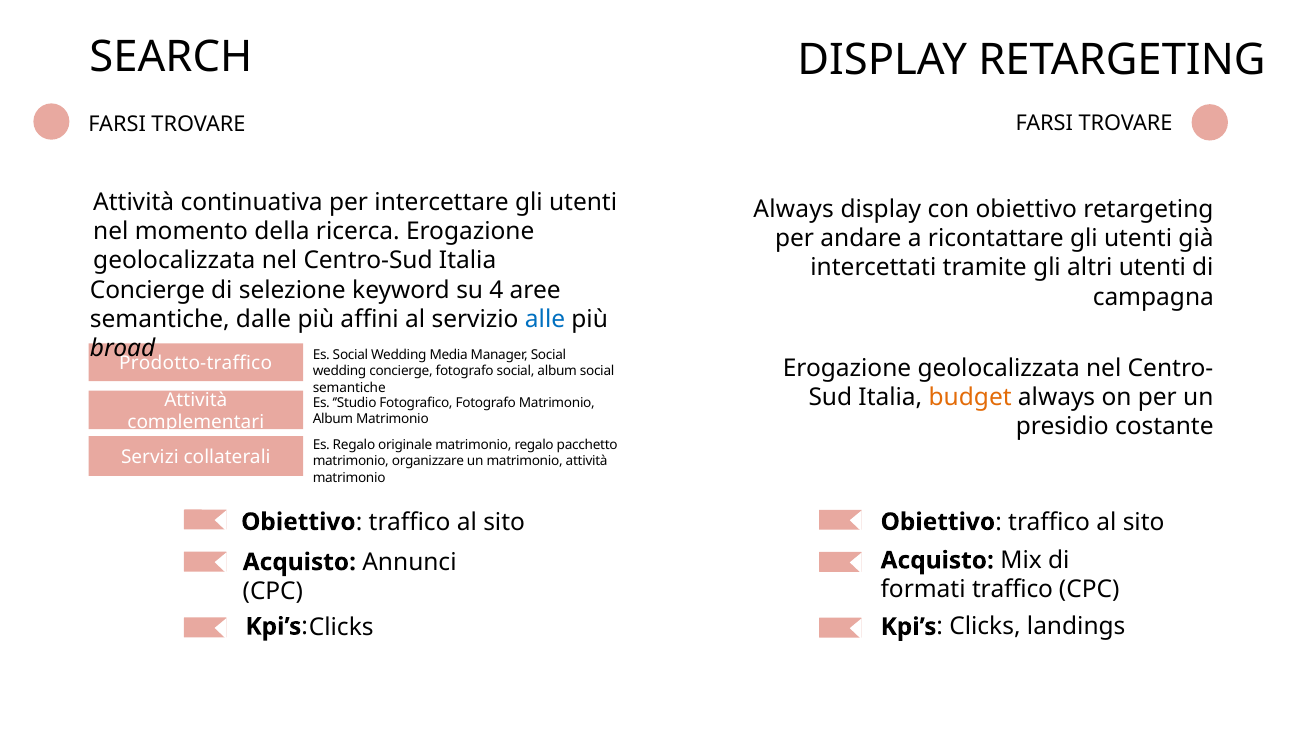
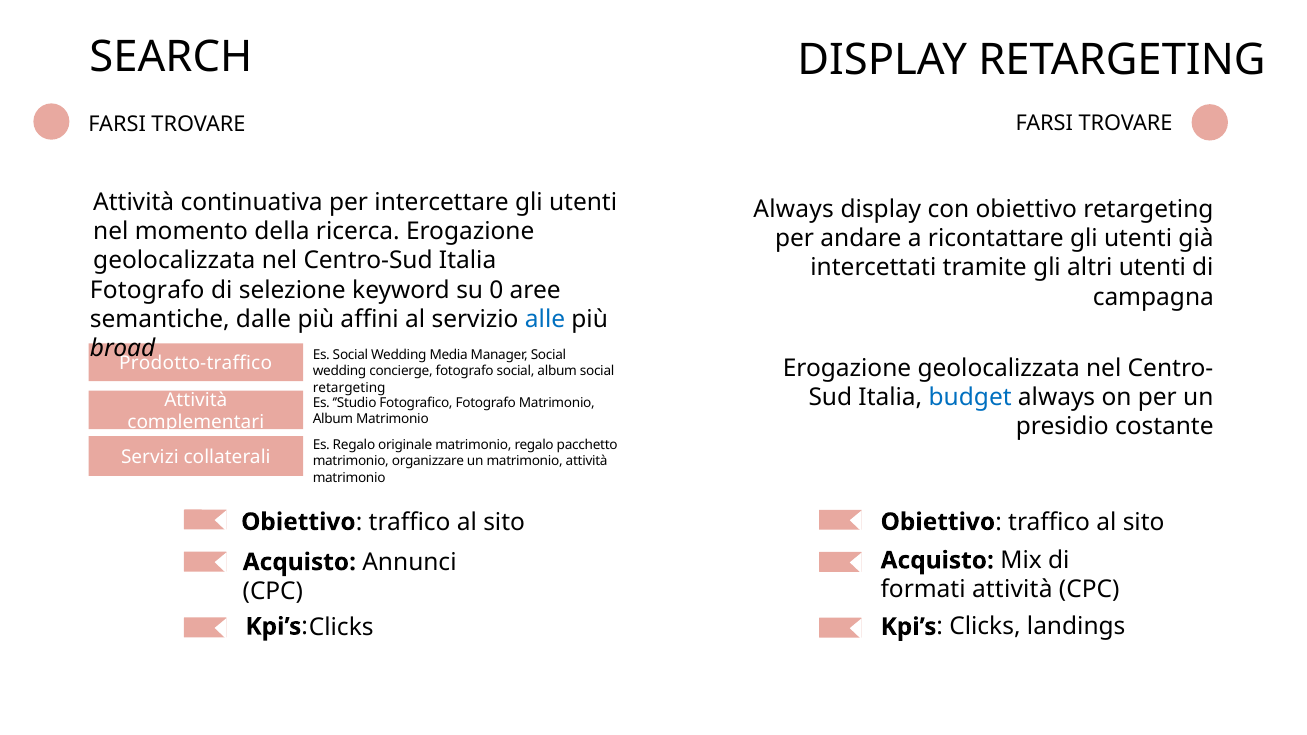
Concierge: Concierge -> Fotografo (147, 290)
4: 4 -> 0 (496, 290)
semantiche: semantiche -> retargeting (349, 388)
budget colour: orange -> blue (970, 397)
formati traffico: traffico -> attività (1012, 590)
